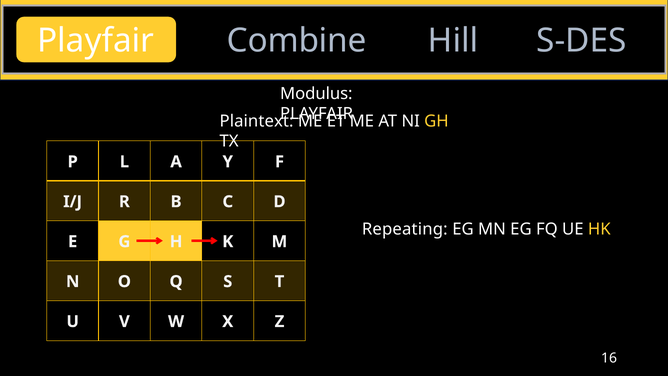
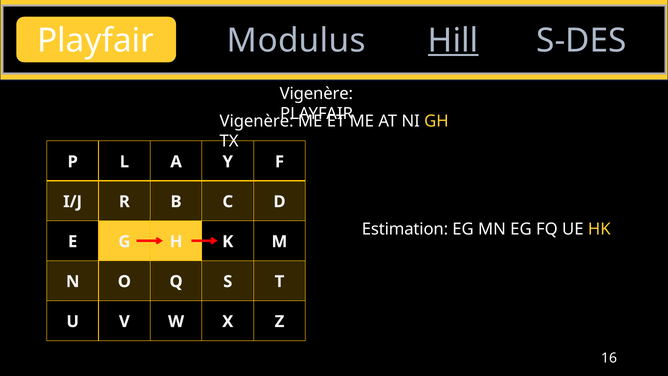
Combine: Combine -> Modulus (296, 41)
Hill underline: none -> present (453, 41)
Modulus: Modulus -> Vigenère (316, 94)
Plaintext: Plaintext -> Vigenère (257, 121)
Repeating: Repeating -> Estimation (405, 229)
